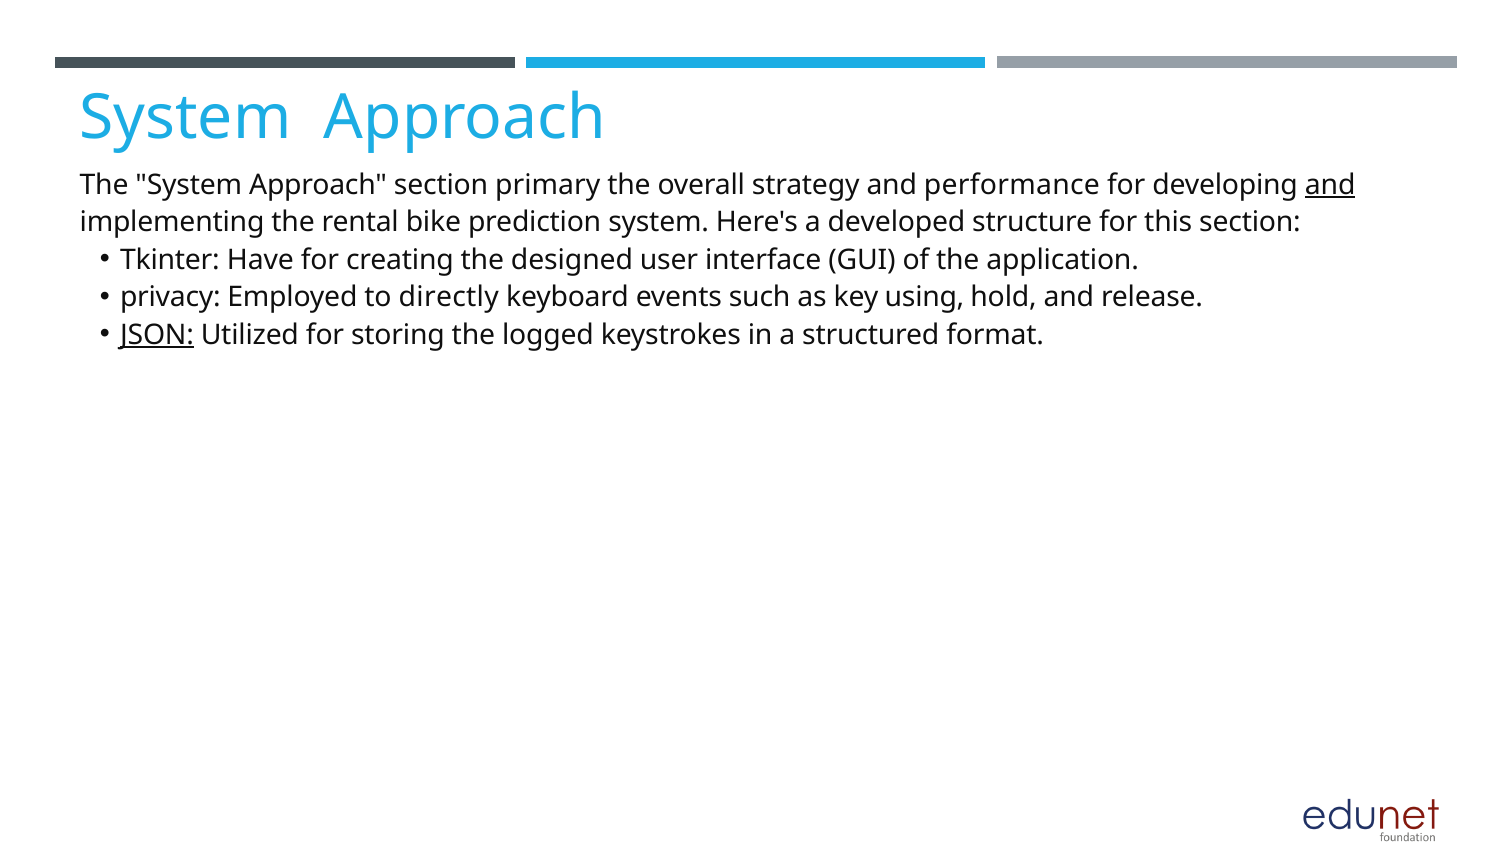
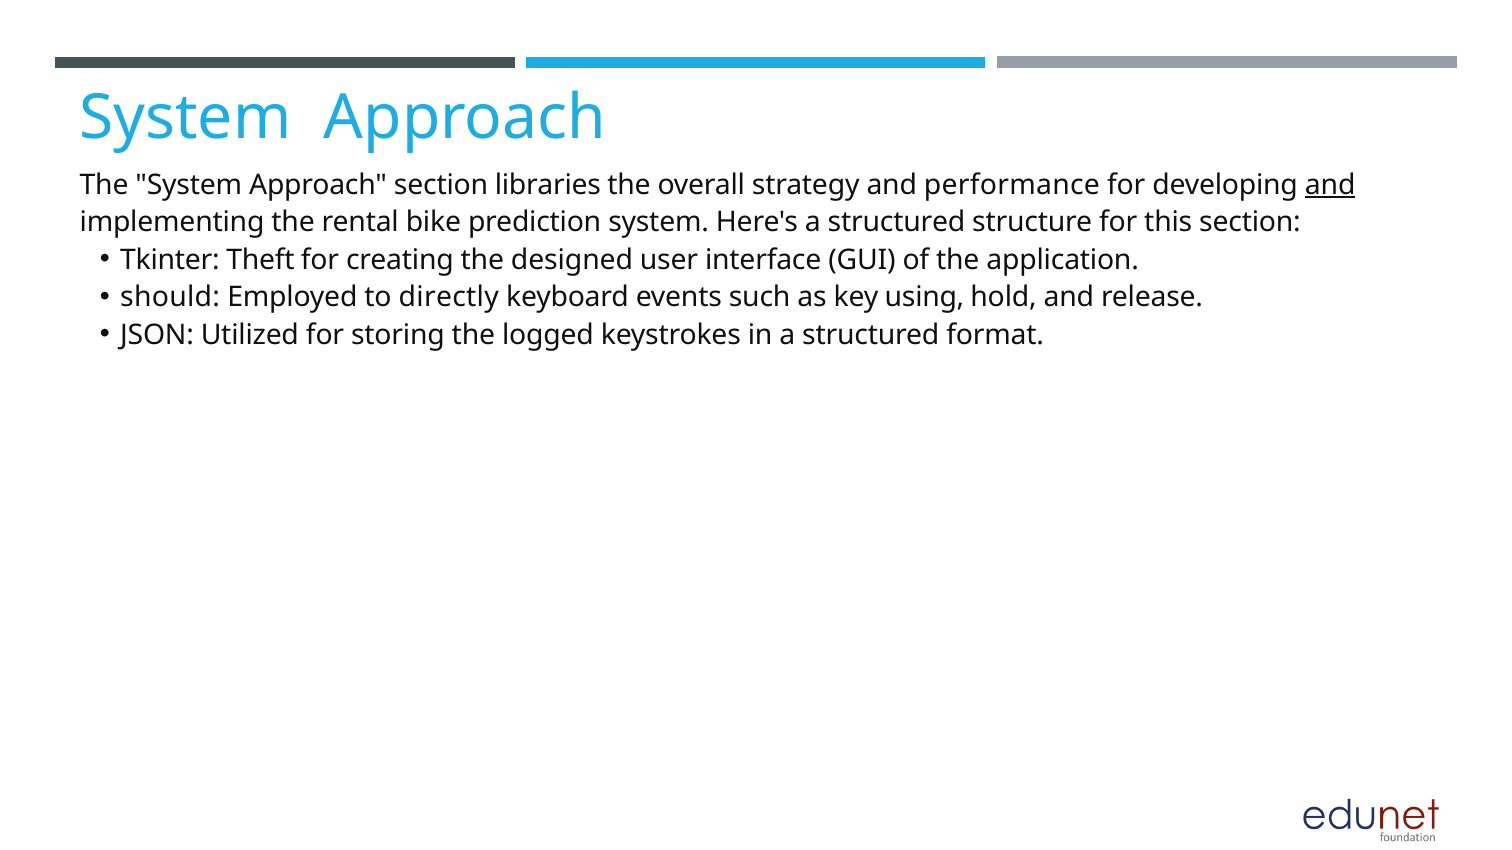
primary: primary -> libraries (548, 185)
Here's a developed: developed -> structured (897, 223)
Have: Have -> Theft (260, 260)
privacy: privacy -> should (170, 298)
JSON underline: present -> none (157, 335)
